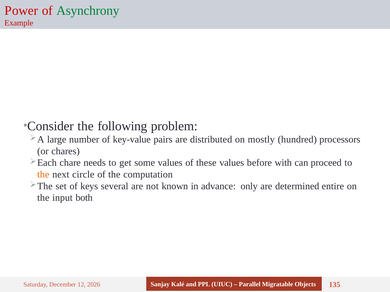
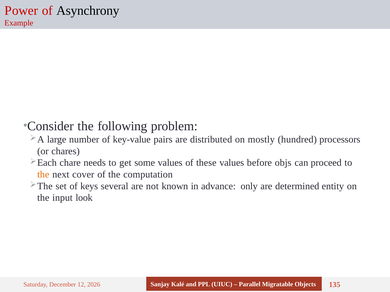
Asynchrony colour: green -> black (88, 11)
with: with -> objs (283, 163)
circle: circle -> cover (83, 175)
entire: entire -> entity (333, 186)
both: both -> look (84, 198)
